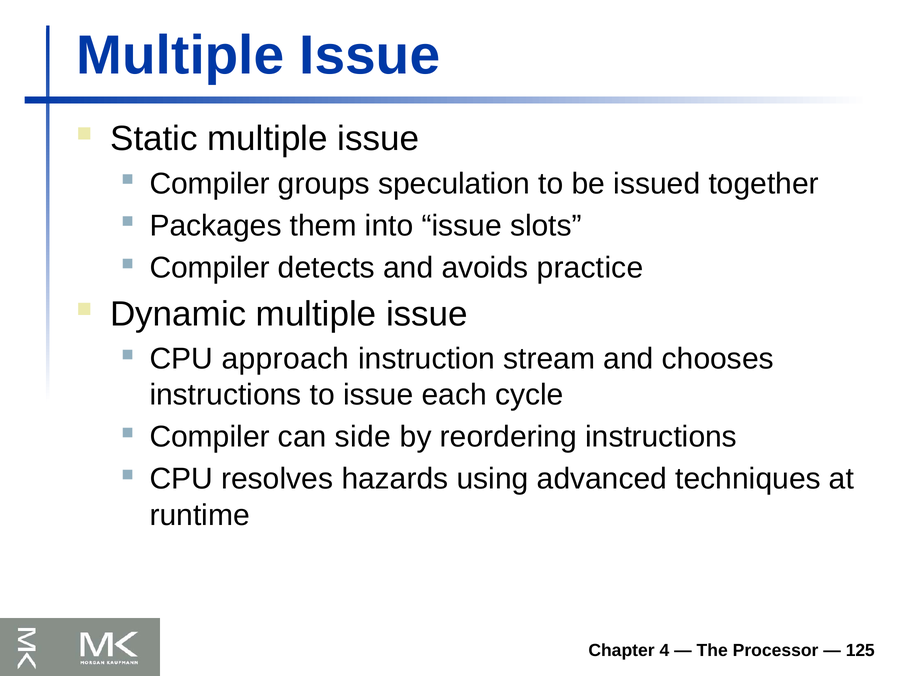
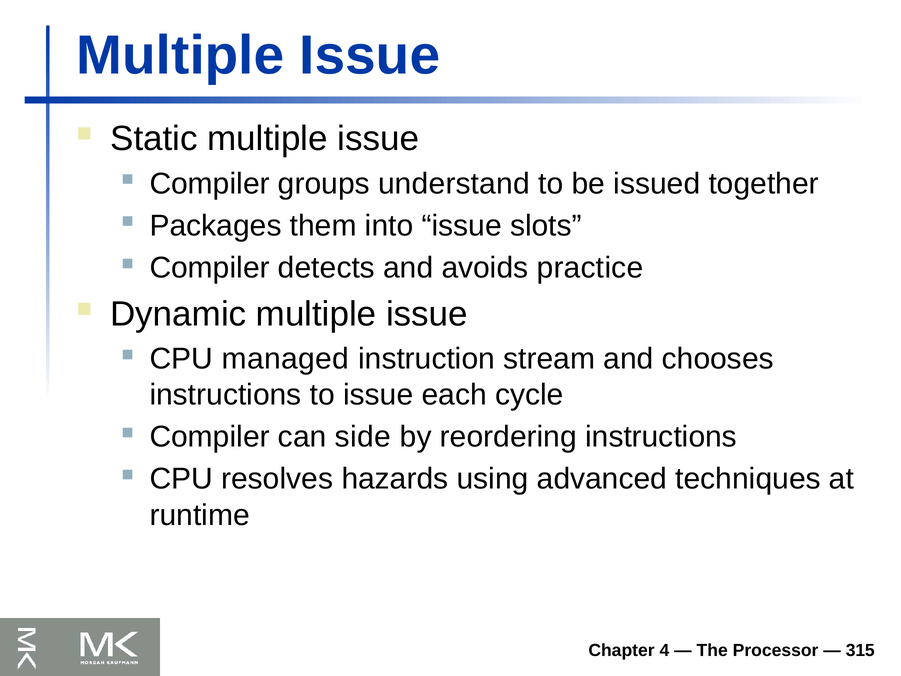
speculation: speculation -> understand (454, 184)
approach: approach -> managed (285, 359)
125: 125 -> 315 (860, 650)
